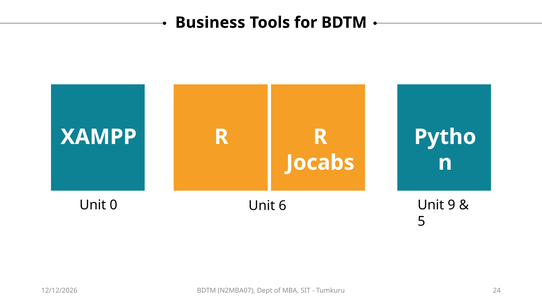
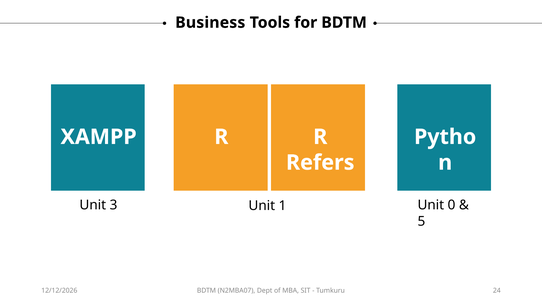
Jocabs: Jocabs -> Refers (320, 163)
0: 0 -> 3 (113, 205)
6: 6 -> 1 (282, 205)
9: 9 -> 0 (452, 205)
